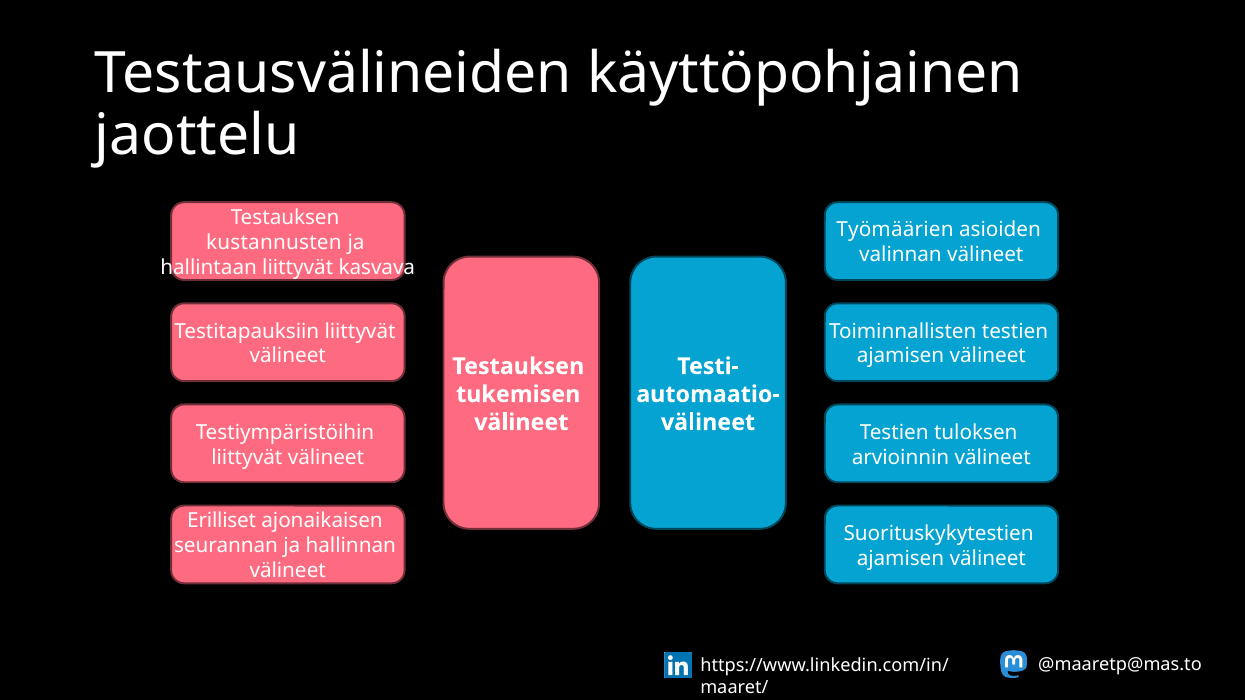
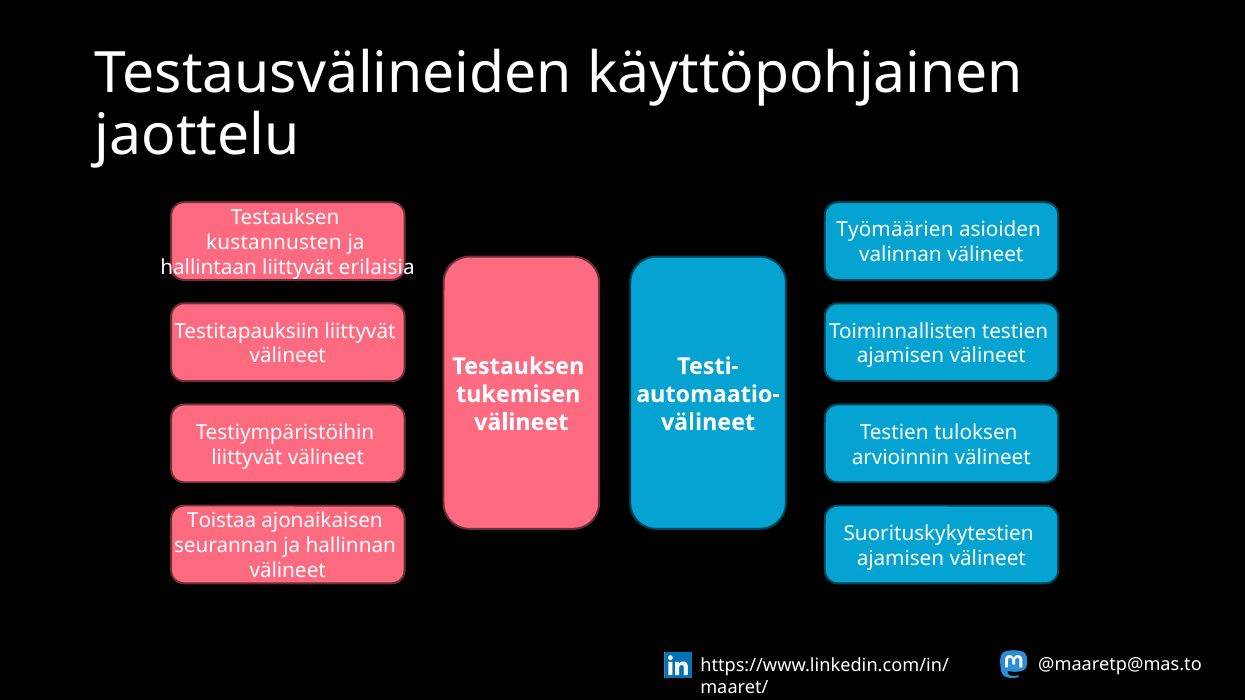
kasvava: kasvava -> erilaisia (377, 268)
Erilliset: Erilliset -> Toistaa (222, 521)
